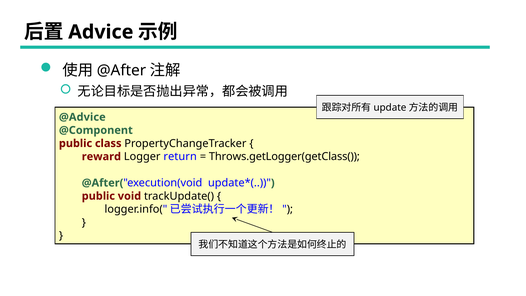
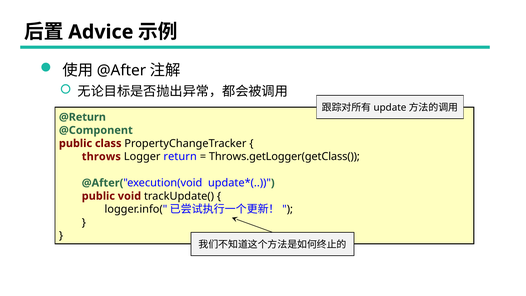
@Advice: @Advice -> @Return (82, 117)
reward: reward -> throws (101, 157)
